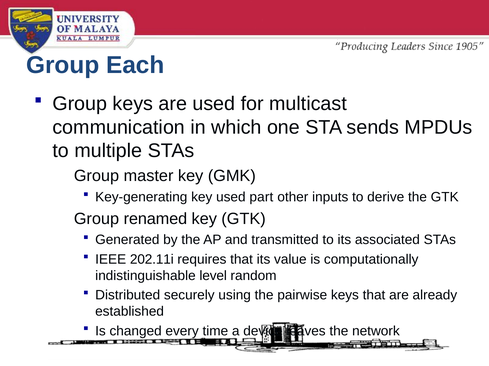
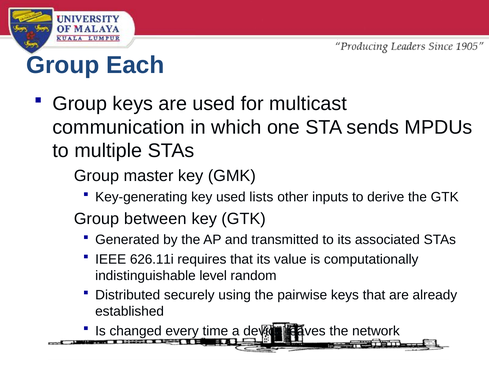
part: part -> lists (261, 197)
renamed: renamed -> between (155, 219)
202.11i: 202.11i -> 626.11i (152, 260)
